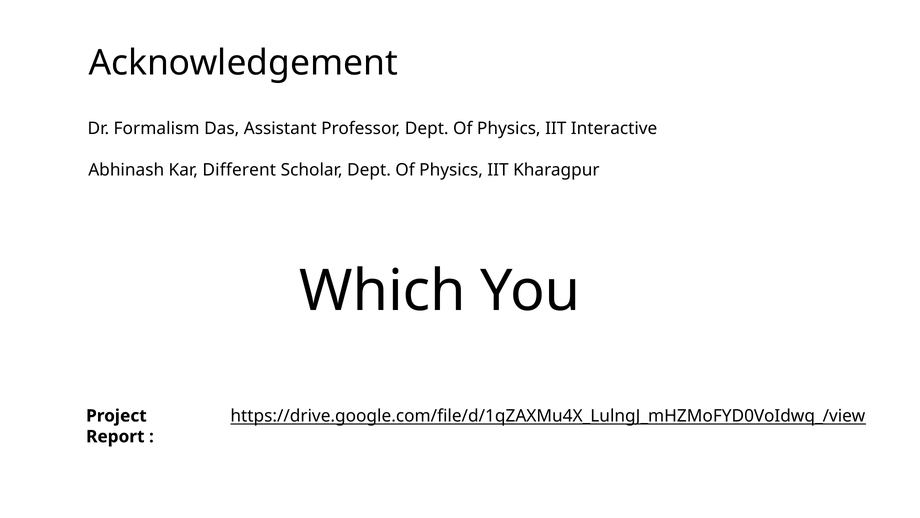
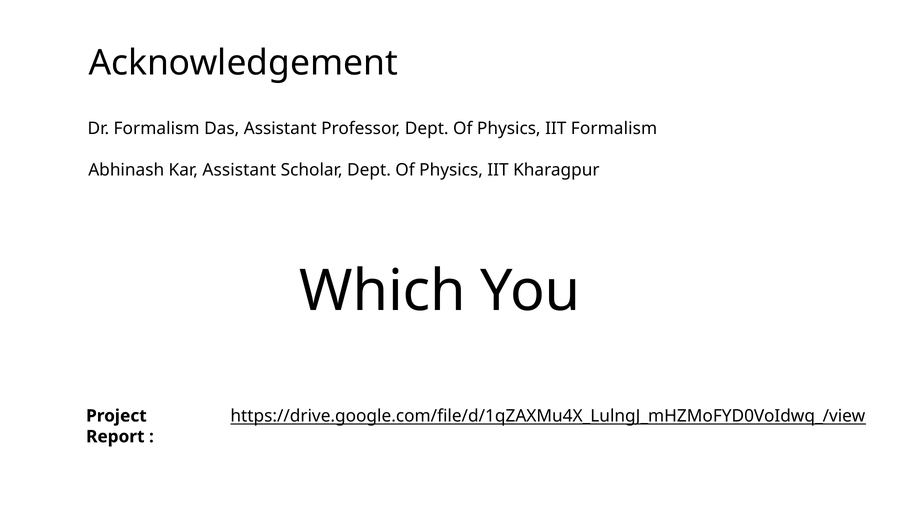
IIT Interactive: Interactive -> Formalism (614, 129)
Kar Different: Different -> Assistant (239, 170)
